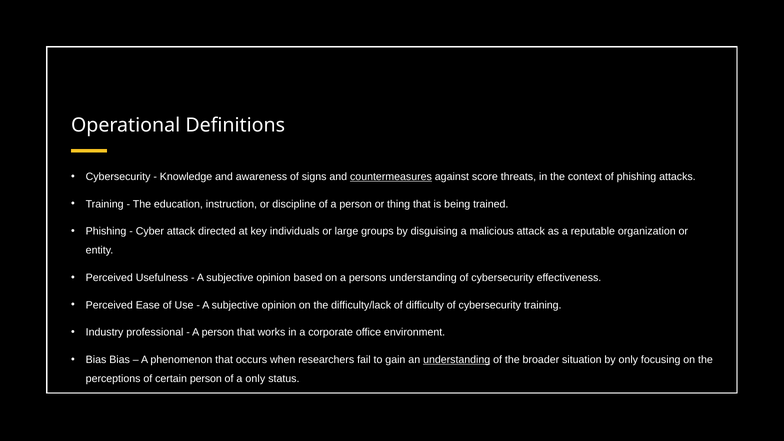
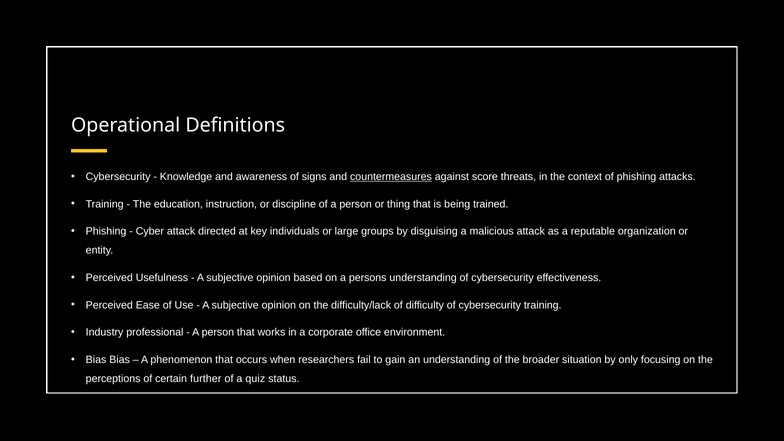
understanding underline: present -> none (457, 360)
certain person: person -> further (206, 379)
a only: only -> quiz (255, 379)
